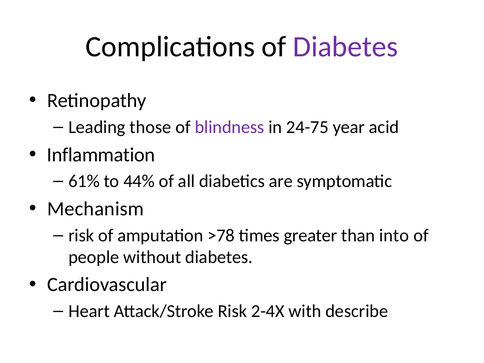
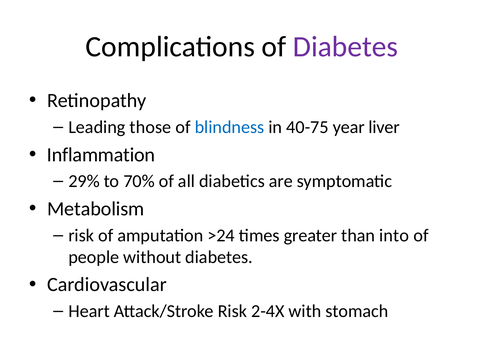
blindness colour: purple -> blue (230, 127)
24-75: 24-75 -> 40-75 (307, 127)
acid: acid -> liver (384, 127)
61%: 61% -> 29% (84, 181)
44%: 44% -> 70% (139, 181)
Mechanism: Mechanism -> Metabolism (96, 209)
>78: >78 -> >24 (221, 235)
describe: describe -> stomach (357, 311)
